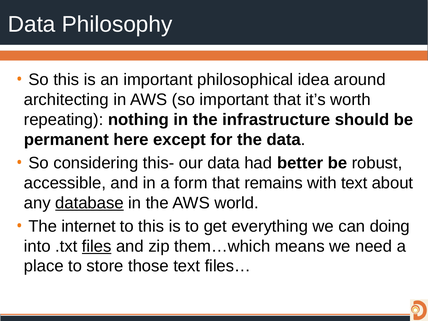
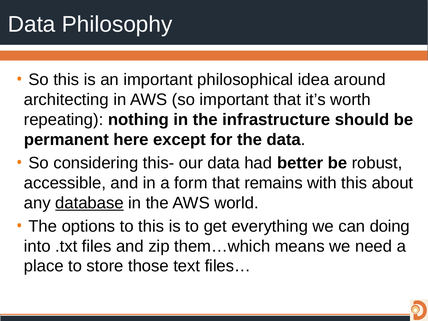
with text: text -> this (354, 183)
internet: internet -> options (88, 226)
files underline: present -> none (97, 246)
